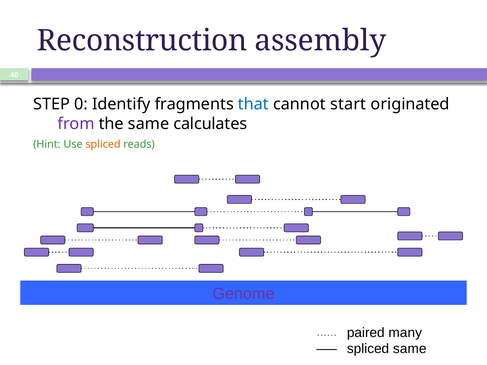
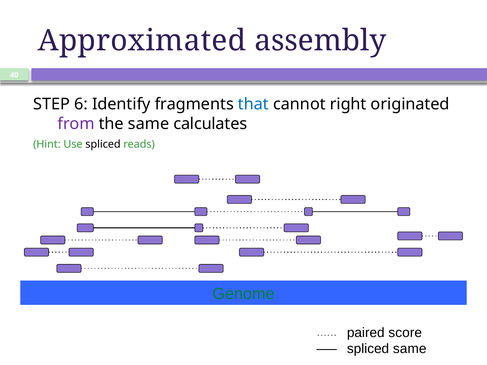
Reconstruction: Reconstruction -> Approximated (142, 41)
0: 0 -> 6 (81, 104)
start: start -> right (348, 104)
spliced colour: orange -> black (103, 144)
Genome colour: purple -> green (243, 294)
many: many -> score (405, 333)
